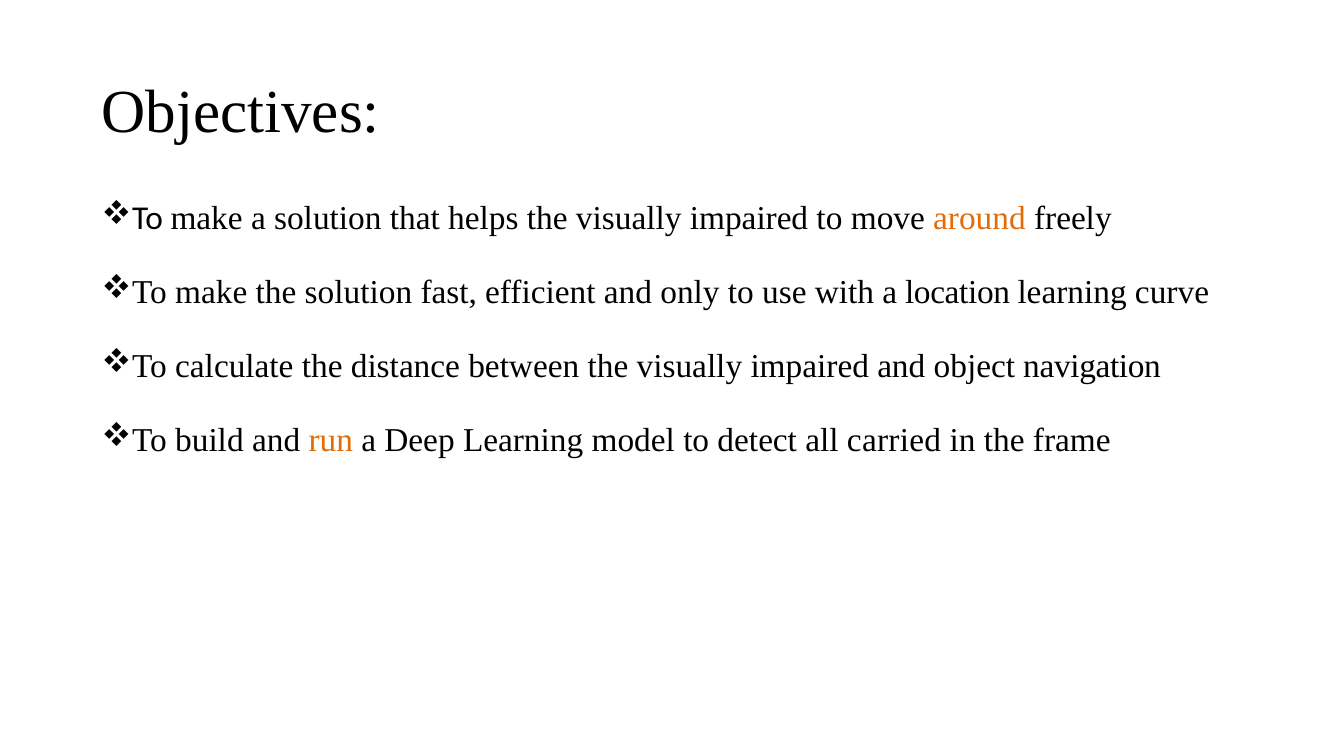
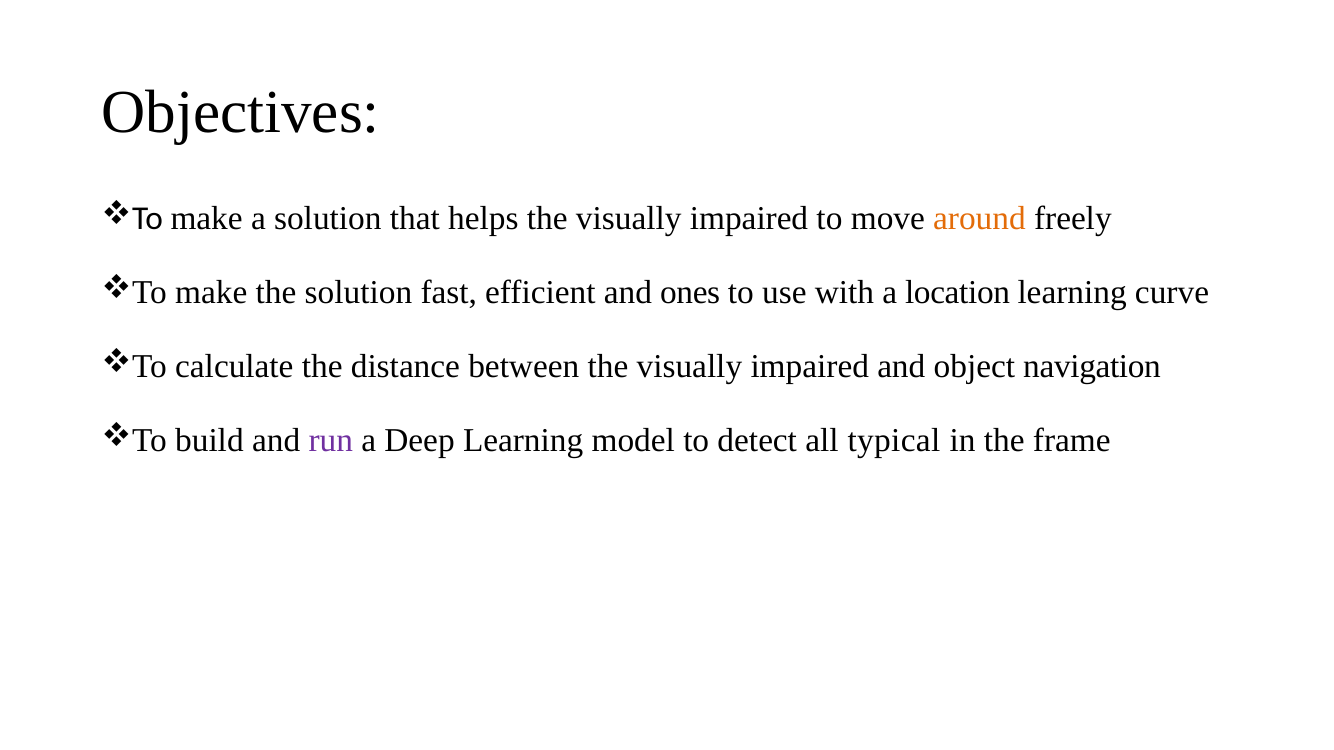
only: only -> ones (690, 293)
run colour: orange -> purple (331, 441)
carried: carried -> typical (894, 441)
